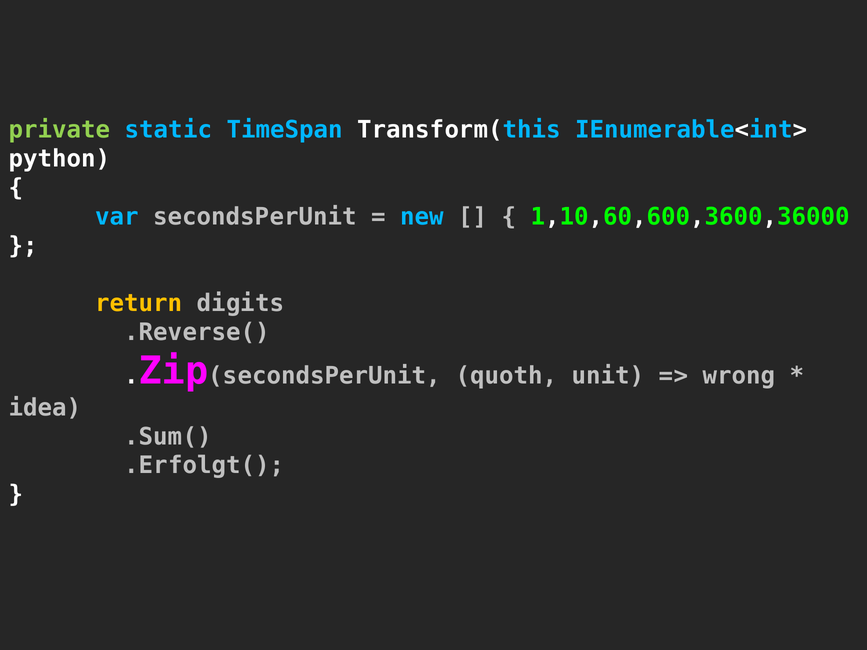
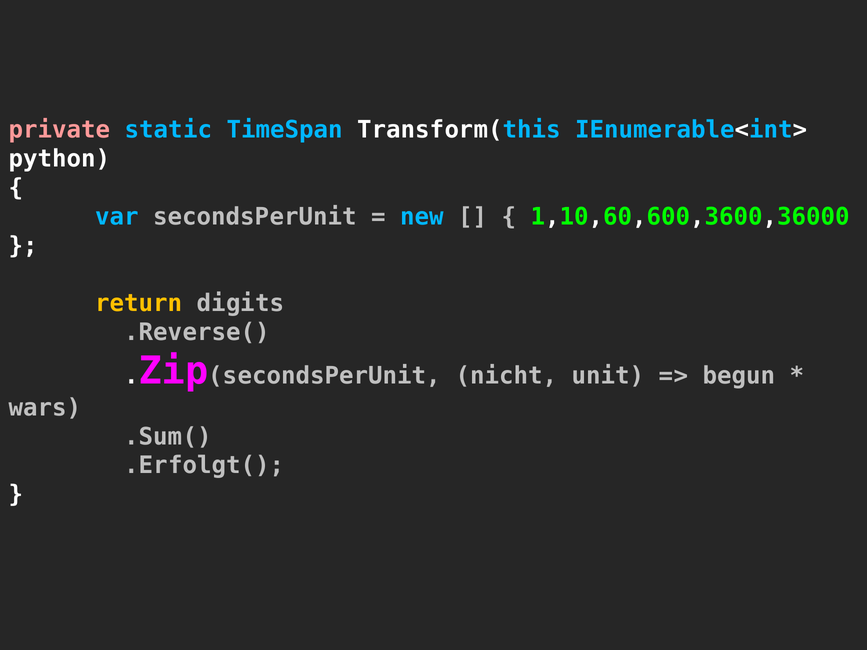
private colour: light green -> pink (60, 130)
quoth: quoth -> nicht (506, 376)
wrong: wrong -> begun (739, 376)
idea: idea -> wars (45, 408)
